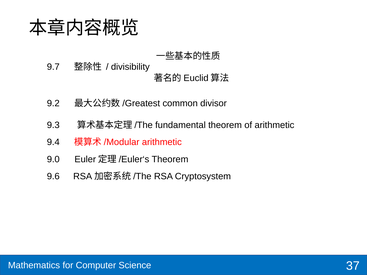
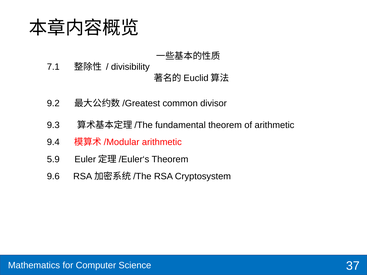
9.7: 9.7 -> 7.1 (53, 67)
9.0: 9.0 -> 5.9 (53, 159)
